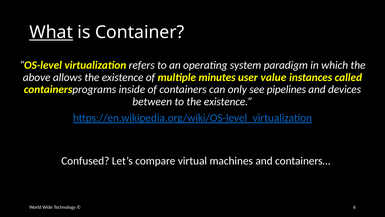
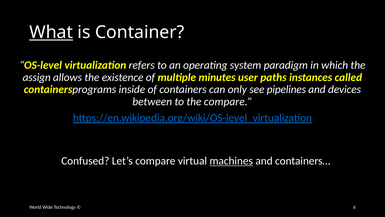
above: above -> assign (37, 77)
value: value -> paths (273, 77)
to the existence: existence -> compare (228, 101)
machines underline: none -> present (231, 161)
